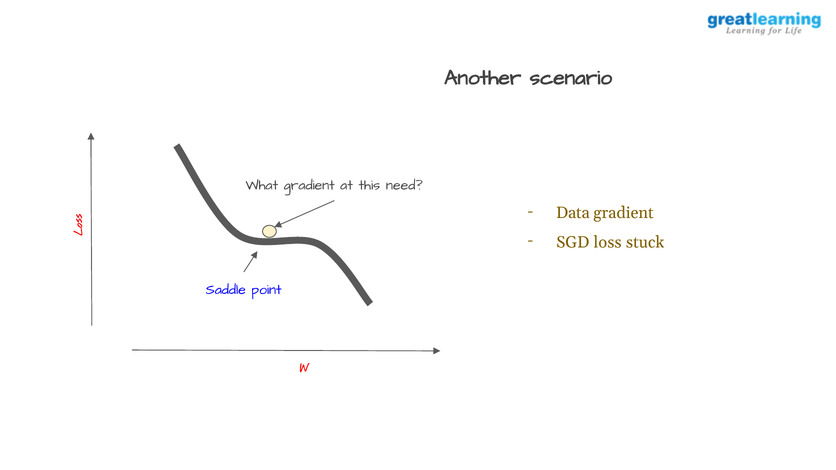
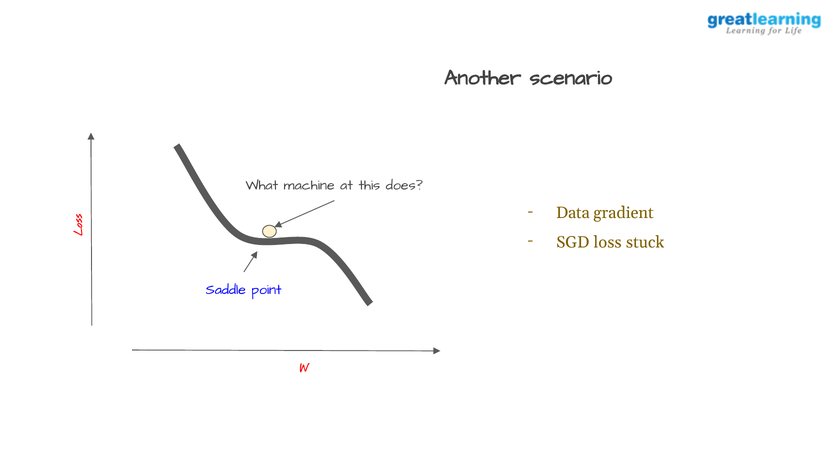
What gradient: gradient -> machine (309, 185)
need: need -> does (404, 185)
